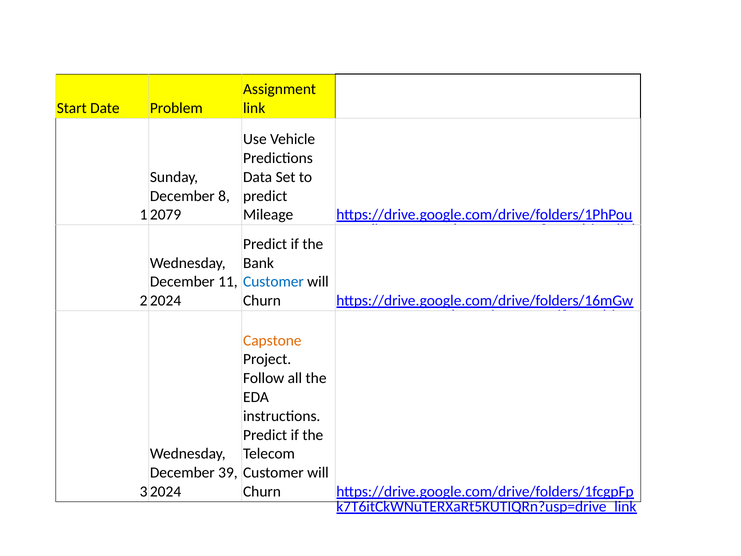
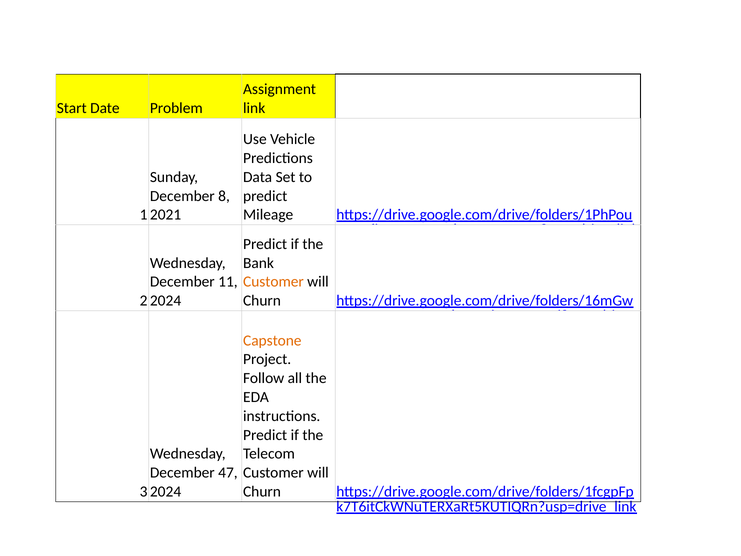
2079: 2079 -> 2021 (166, 215)
Customer colour: blue -> orange (273, 282)
39: 39 -> 47 (228, 473)
